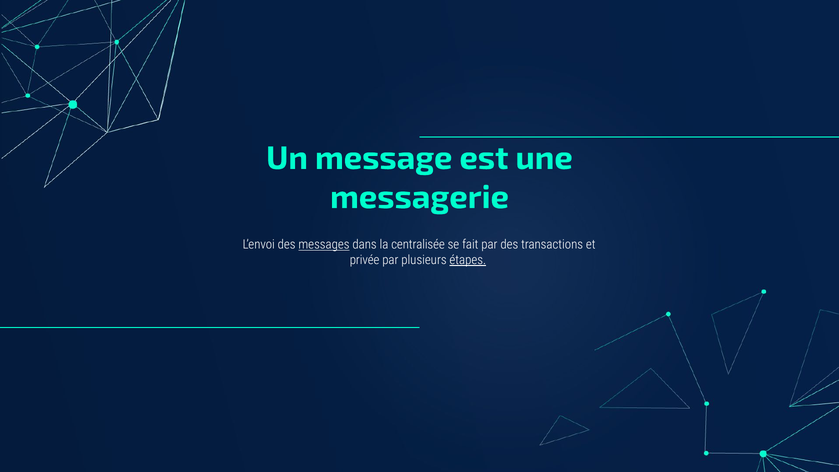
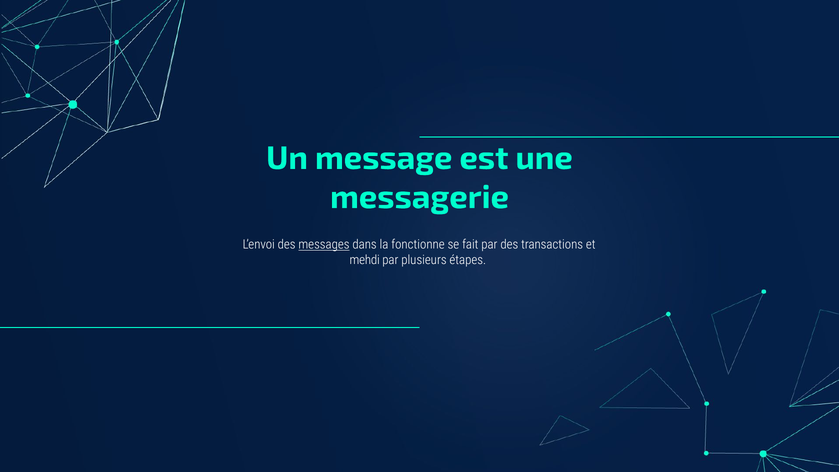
centralisée: centralisée -> fonctionne (418, 245)
privée: privée -> mehdi (365, 260)
étapes underline: present -> none (468, 260)
